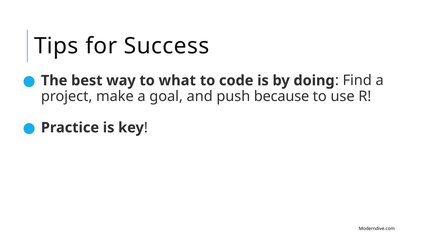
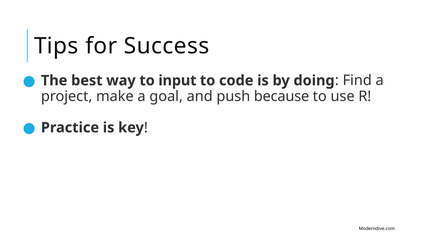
what: what -> input (177, 80)
